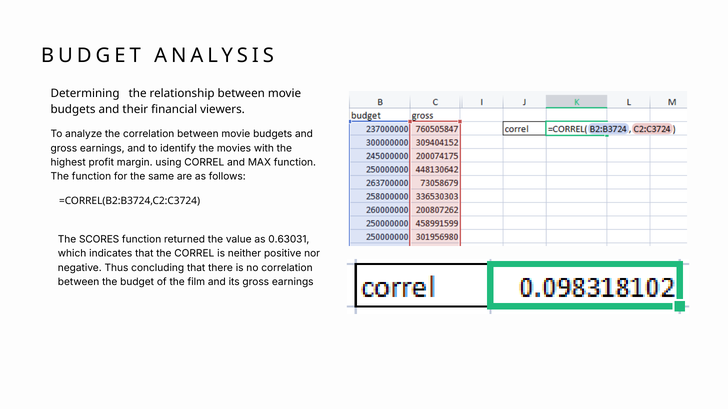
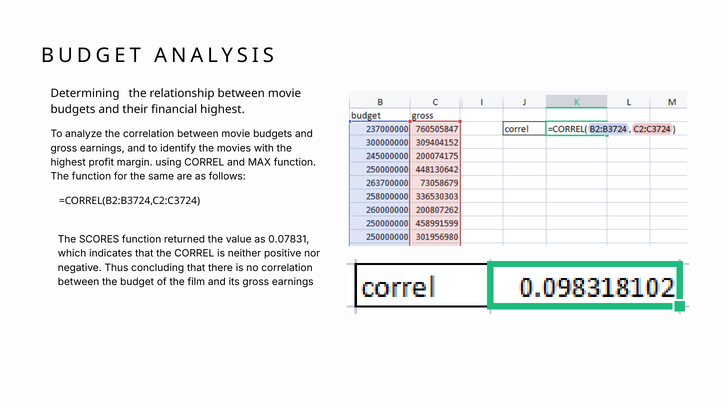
financial viewers: viewers -> highest (222, 110)
0.63031: 0.63031 -> 0.07831 (289, 240)
